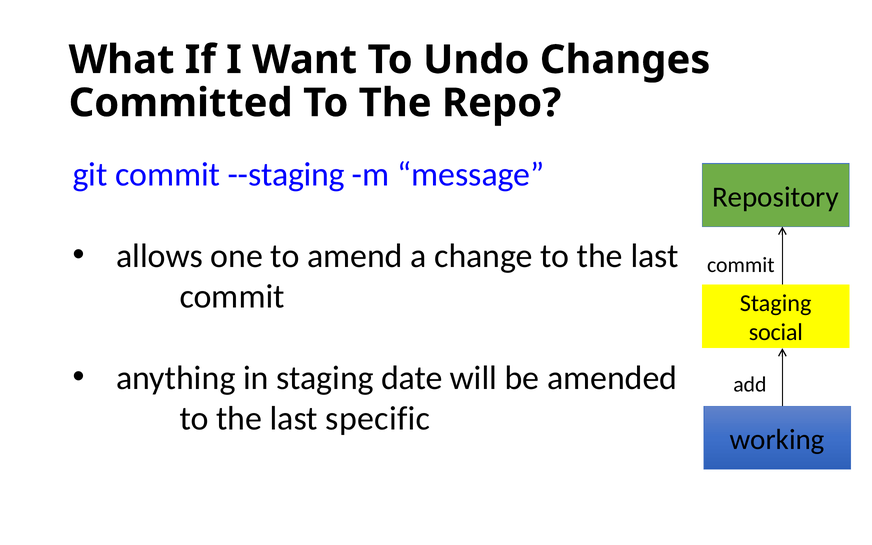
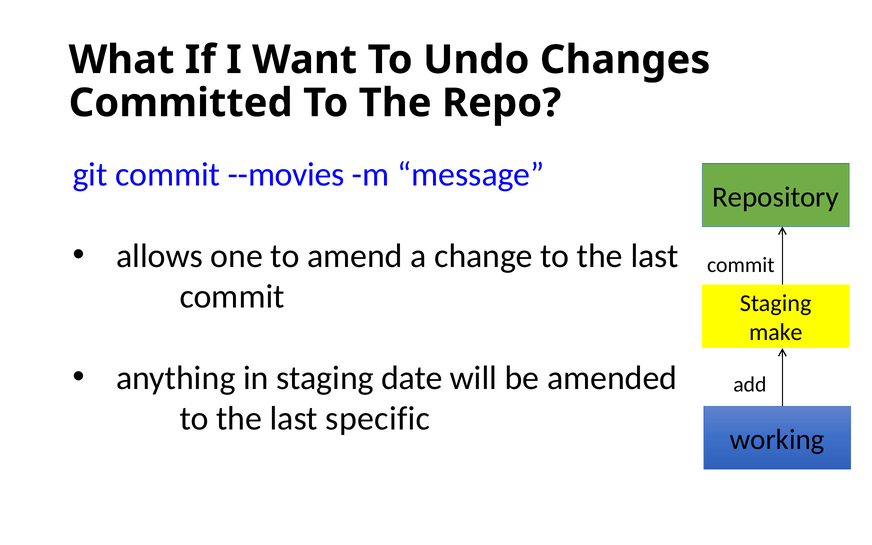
--staging: --staging -> --movies (286, 174)
social: social -> make (776, 332)
